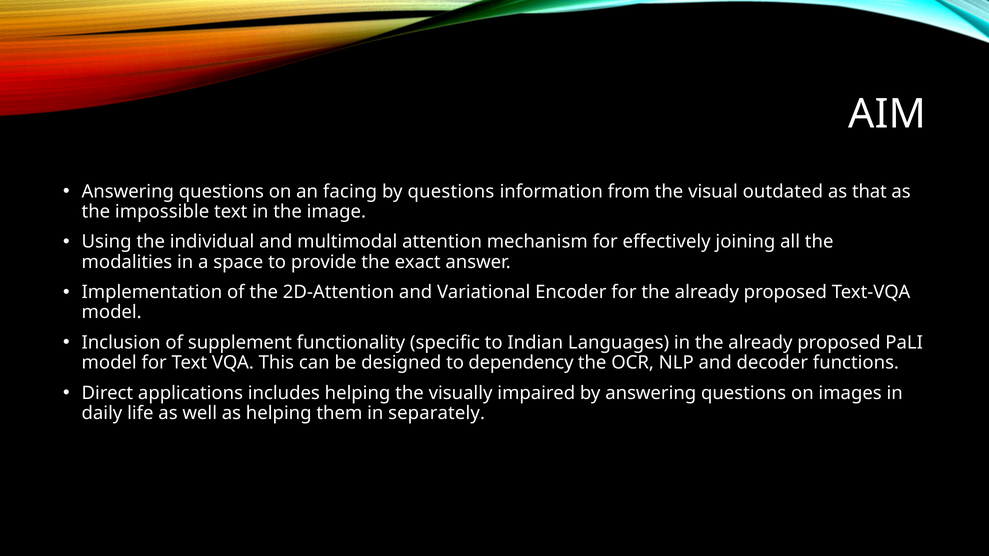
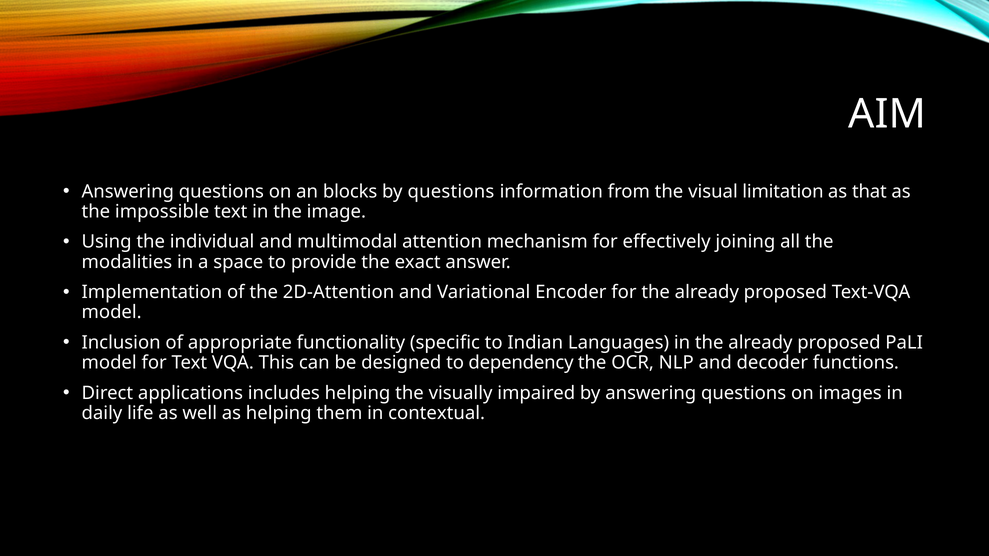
facing: facing -> blocks (350, 192)
outdated: outdated -> limitation (783, 192)
supplement: supplement -> appropriate (240, 343)
separately: separately -> contextual (437, 413)
